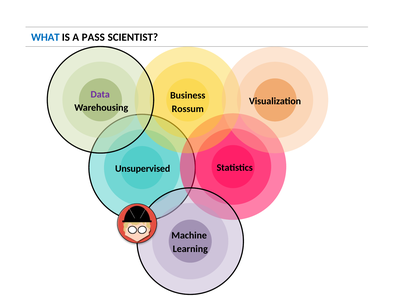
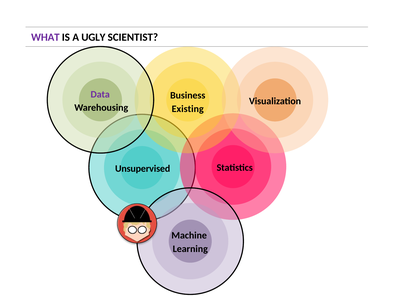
WHAT colour: blue -> purple (45, 37)
PASS: PASS -> UGLY (93, 37)
Rossum: Rossum -> Existing (188, 109)
